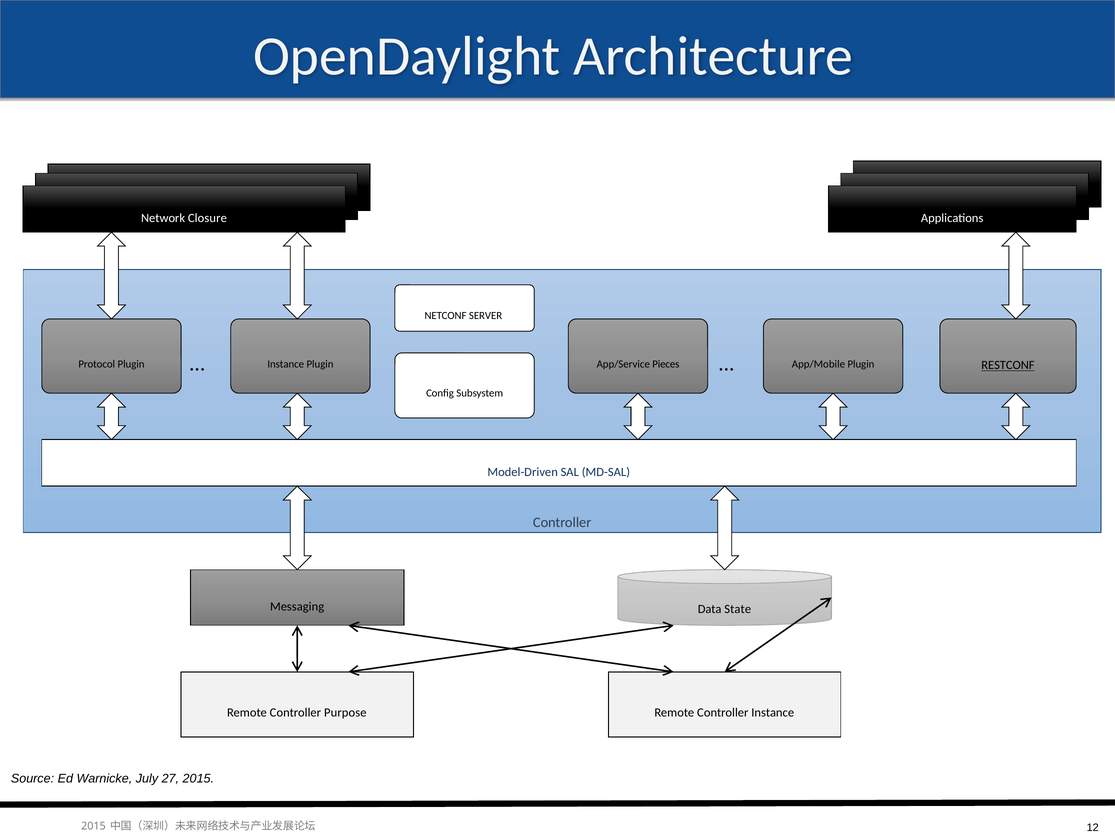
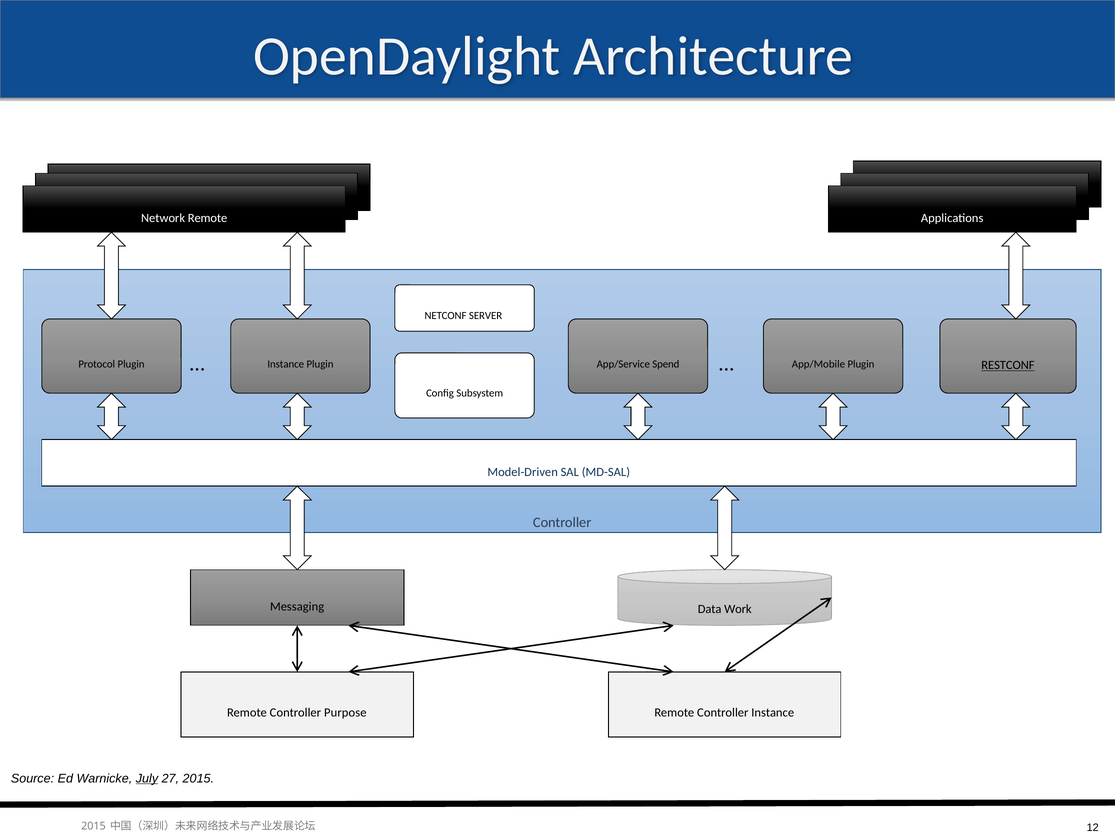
Network Closure: Closure -> Remote (208, 218)
Pieces: Pieces -> Spend (666, 364)
State: State -> Work (738, 609)
July underline: none -> present (147, 779)
